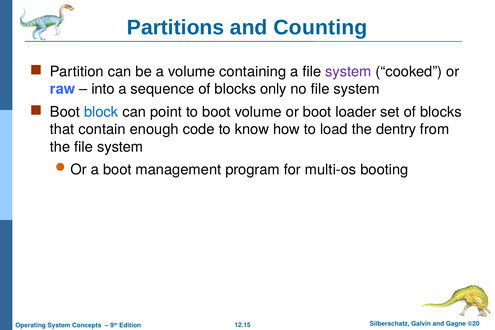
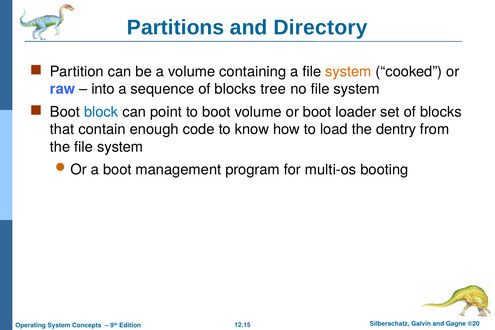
Counting: Counting -> Directory (320, 28)
system colour: purple -> orange (348, 72)
only: only -> tree (273, 89)
